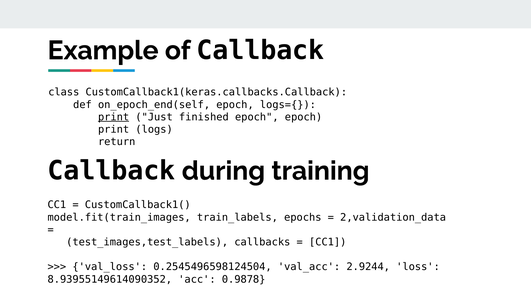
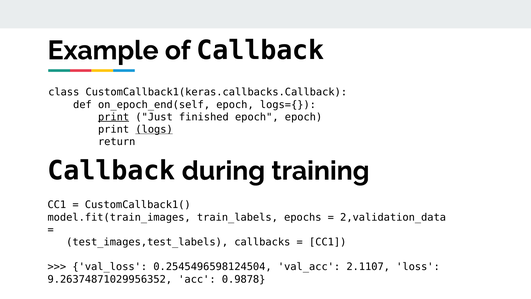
logs underline: none -> present (154, 129)
2.9244: 2.9244 -> 2.1107 (368, 267)
8.93955149614090352: 8.93955149614090352 -> 9.26374871029956352 (110, 279)
